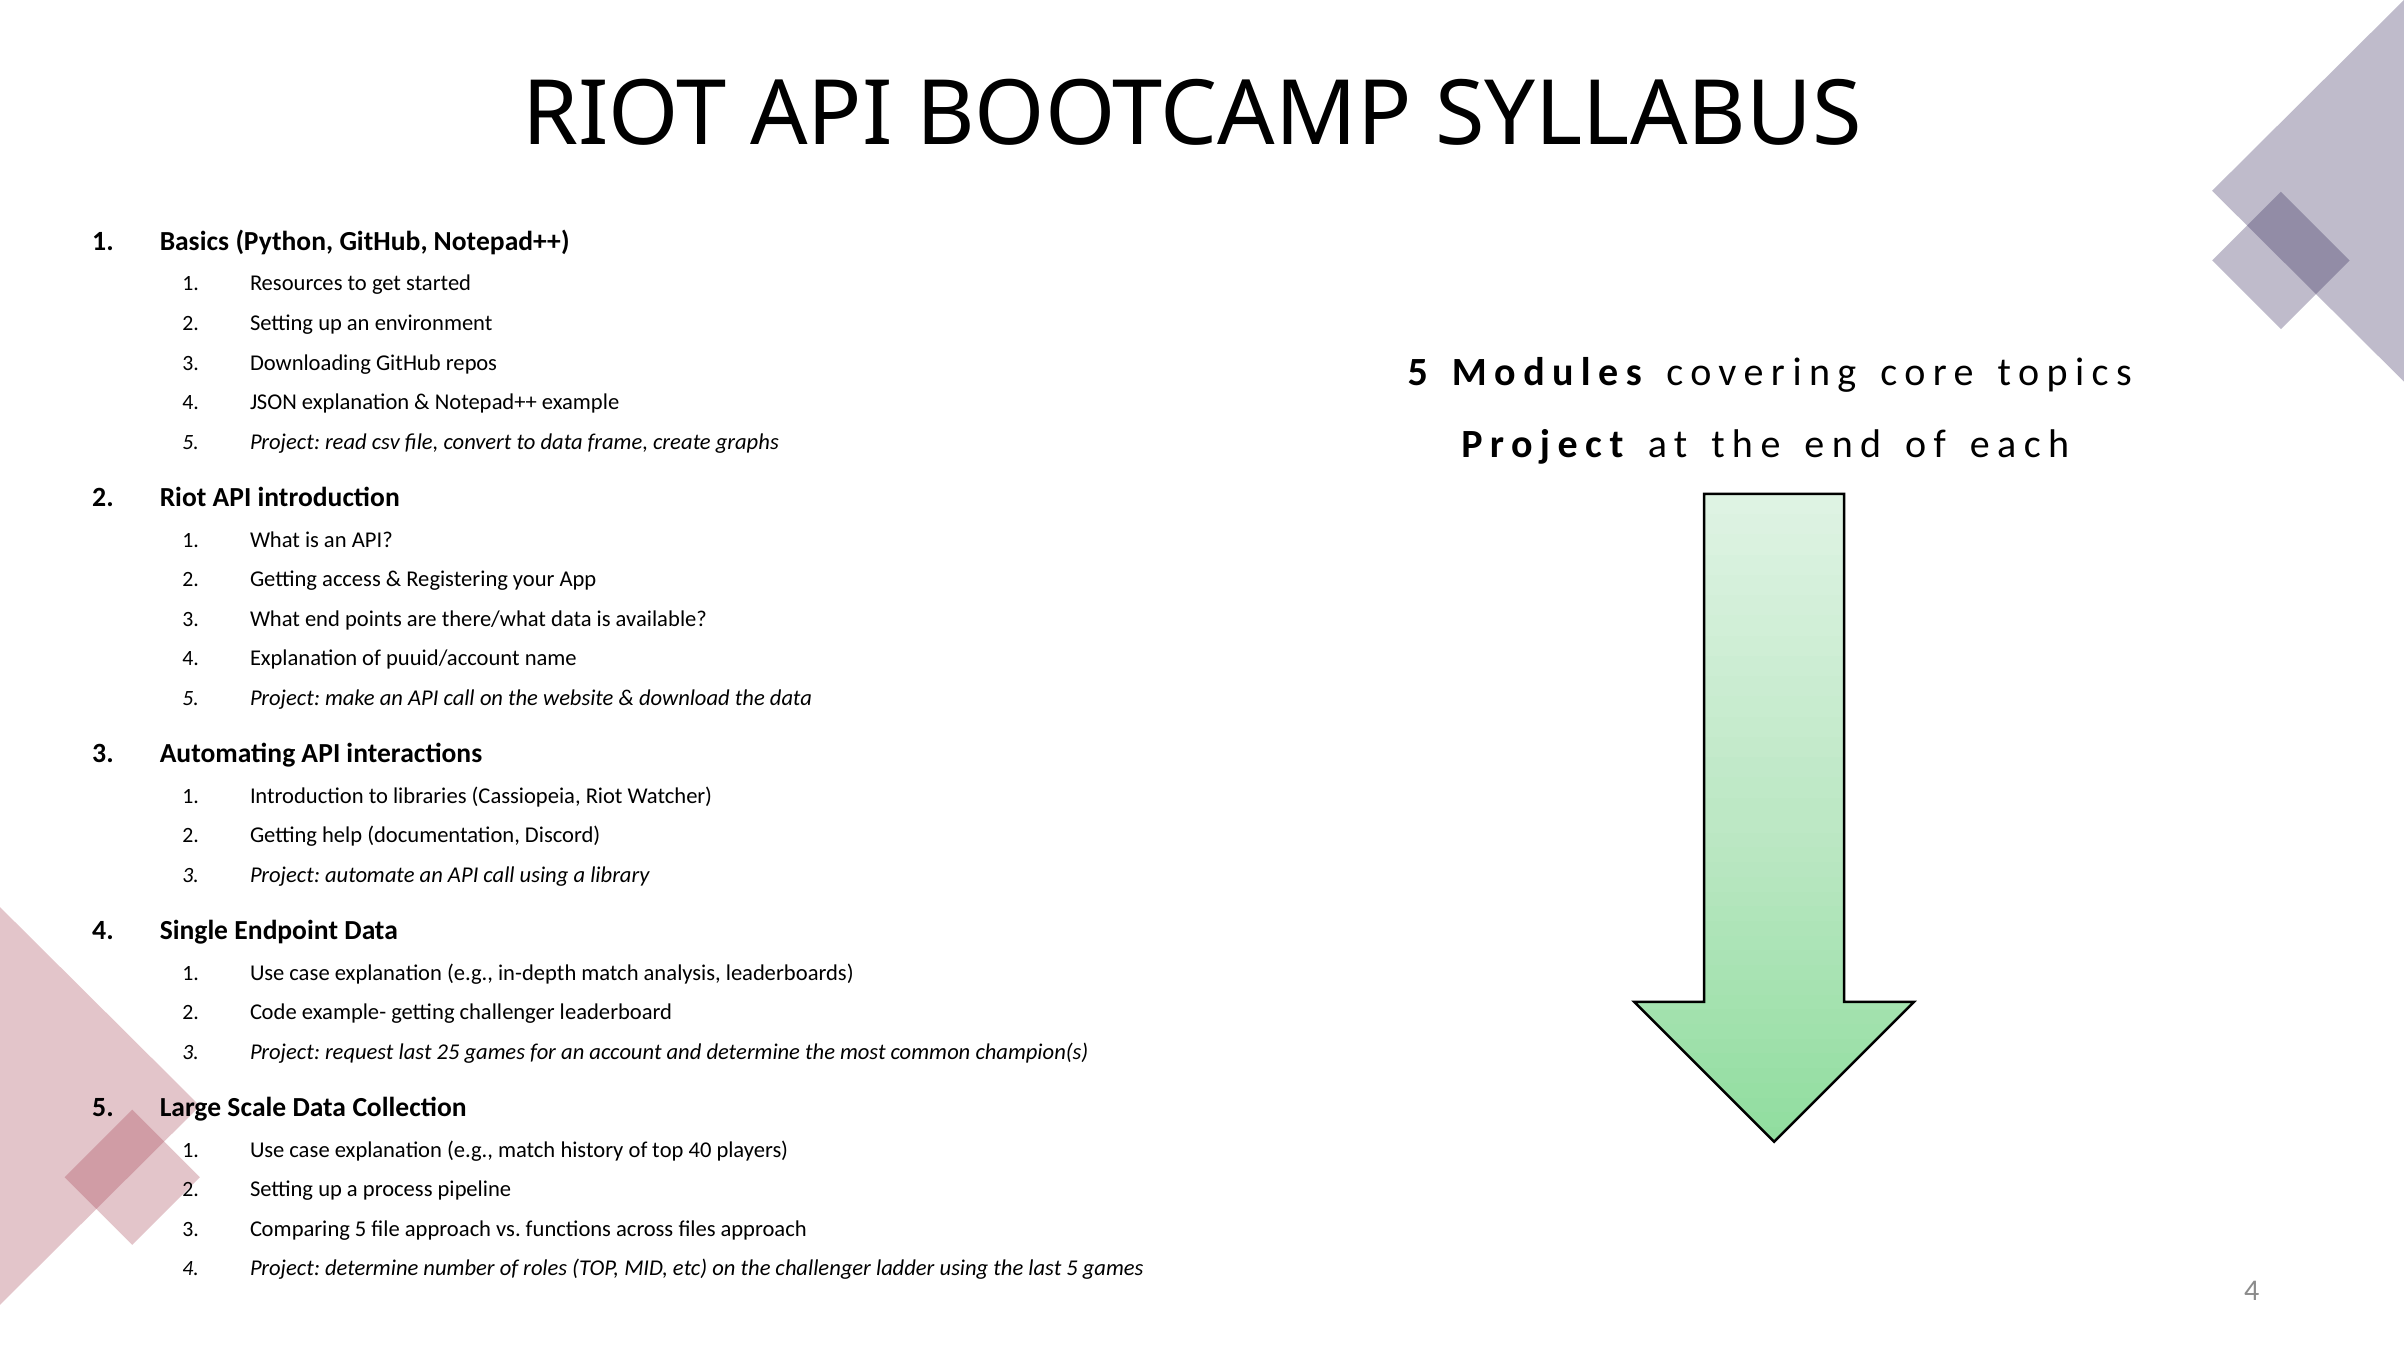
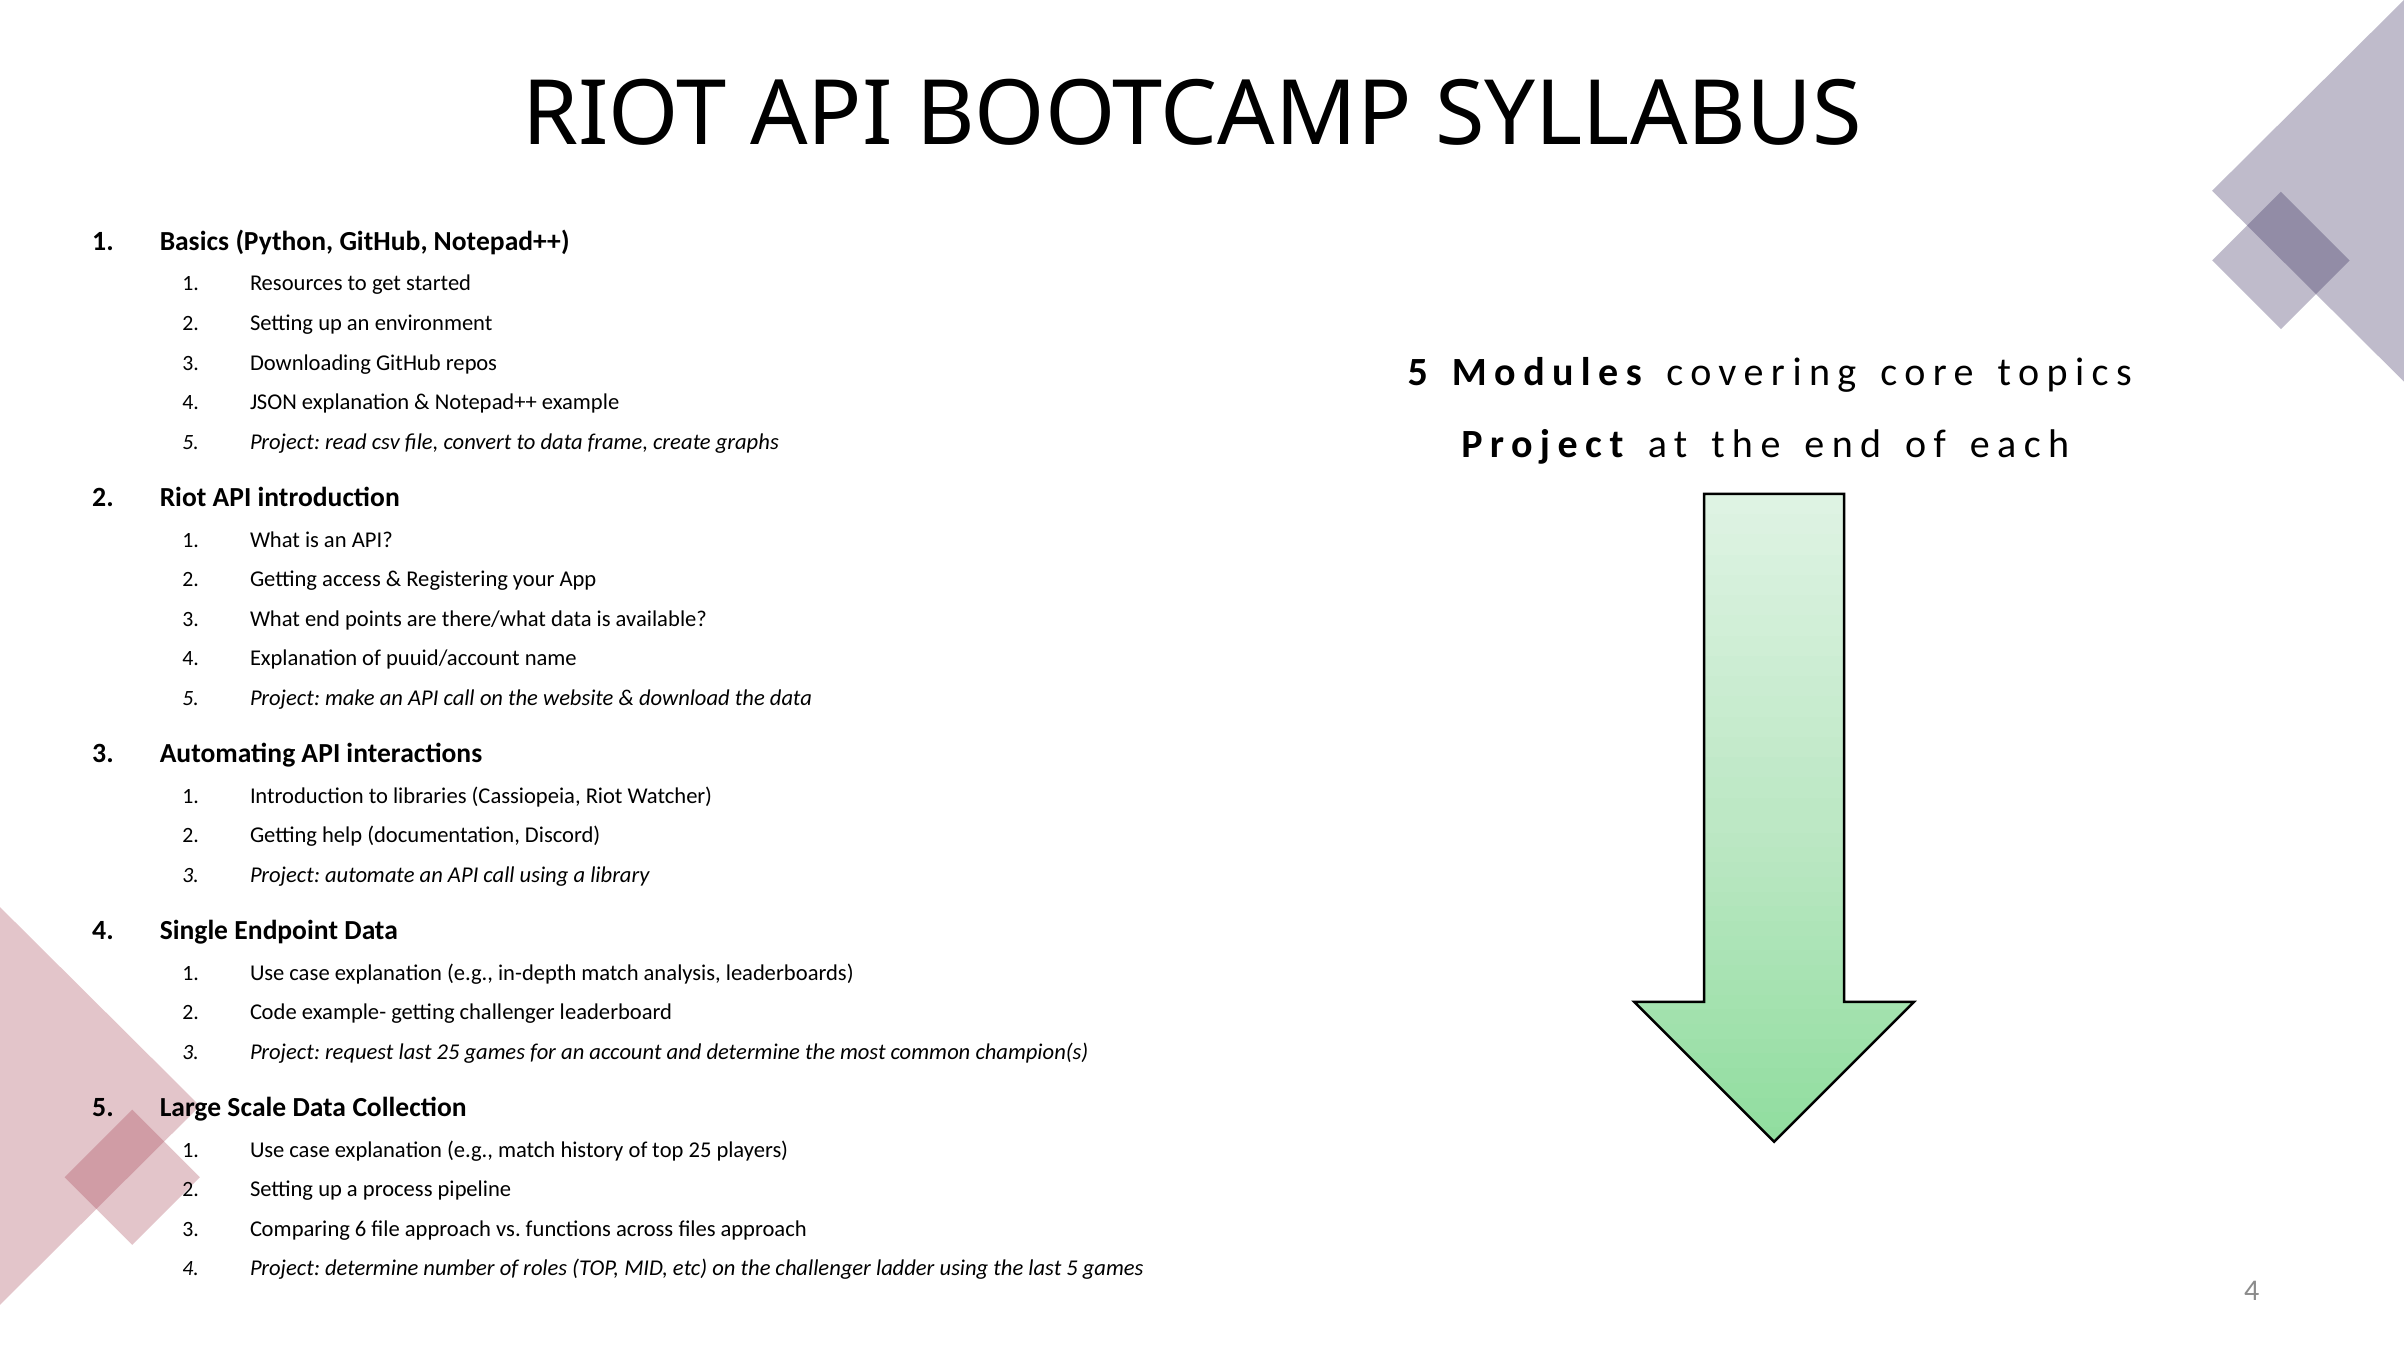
top 40: 40 -> 25 (700, 1150)
Comparing 5: 5 -> 6 (361, 1229)
